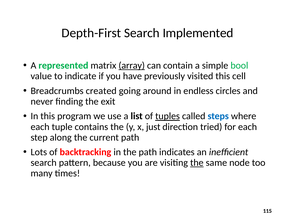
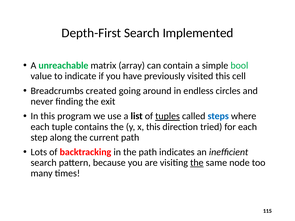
represented: represented -> unreachable (63, 66)
array underline: present -> none (132, 66)
x just: just -> this (153, 127)
